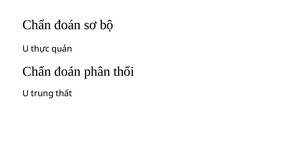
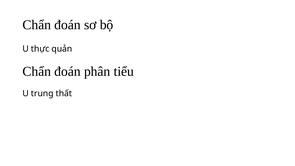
thổi: thổi -> tiểu (124, 71)
